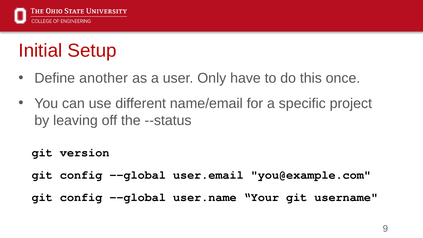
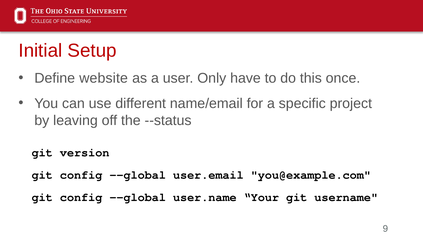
another: another -> website (104, 78)
